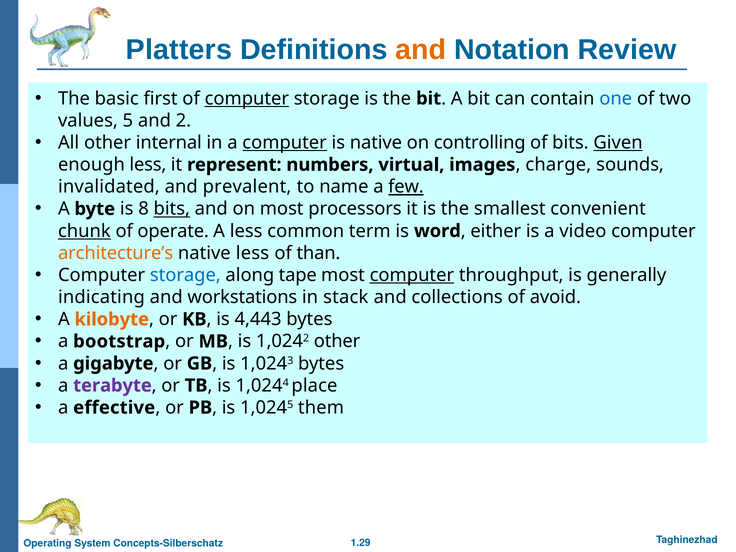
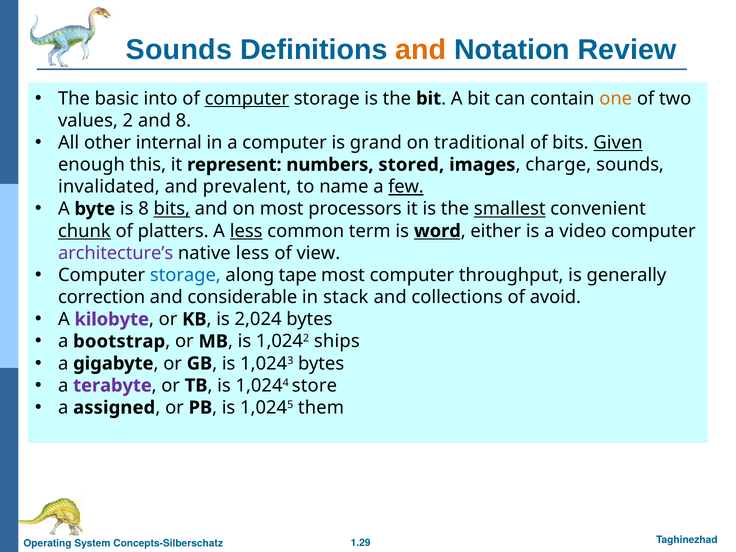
Platters: Platters -> Sounds (179, 50)
first: first -> into (161, 99)
one colour: blue -> orange (616, 99)
5: 5 -> 2 (128, 121)
and 2: 2 -> 8 (183, 121)
computer underline: present -> none (285, 143)
is native: native -> grand (376, 143)
controlling: controlling -> traditional (480, 143)
enough less: less -> this (148, 165)
virtual: virtual -> stored (411, 165)
smallest underline: none -> present (510, 209)
operate: operate -> platters (173, 231)
less underline: none -> present (246, 231)
word underline: none -> present (437, 231)
architecture’s colour: orange -> purple (116, 253)
than: than -> view (318, 253)
computer underline: present -> none (412, 275)
indicating: indicating -> correction (102, 297)
workstations: workstations -> considerable (242, 297)
kilobyte colour: orange -> purple (112, 319)
4,443: 4,443 -> 2,024 (258, 319)
1,0242 other: other -> ships (337, 341)
place: place -> store (314, 386)
effective: effective -> assigned (114, 408)
